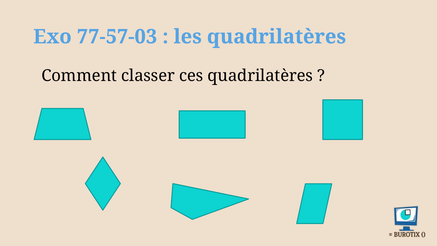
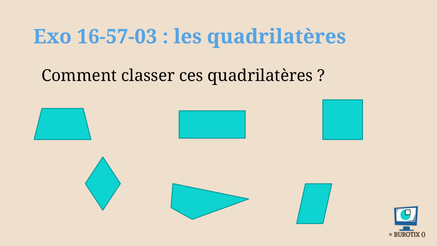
77-57-03: 77-57-03 -> 16-57-03 (117, 37)
